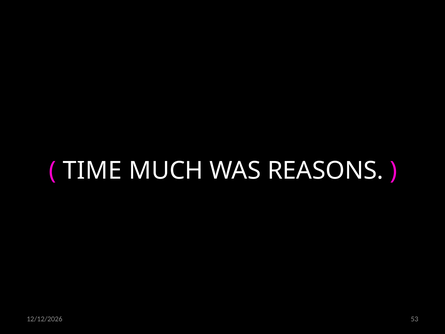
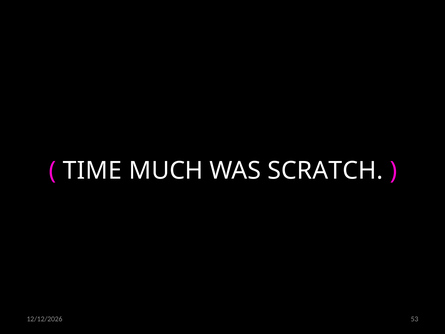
REASONS: REASONS -> SCRATCH (325, 171)
